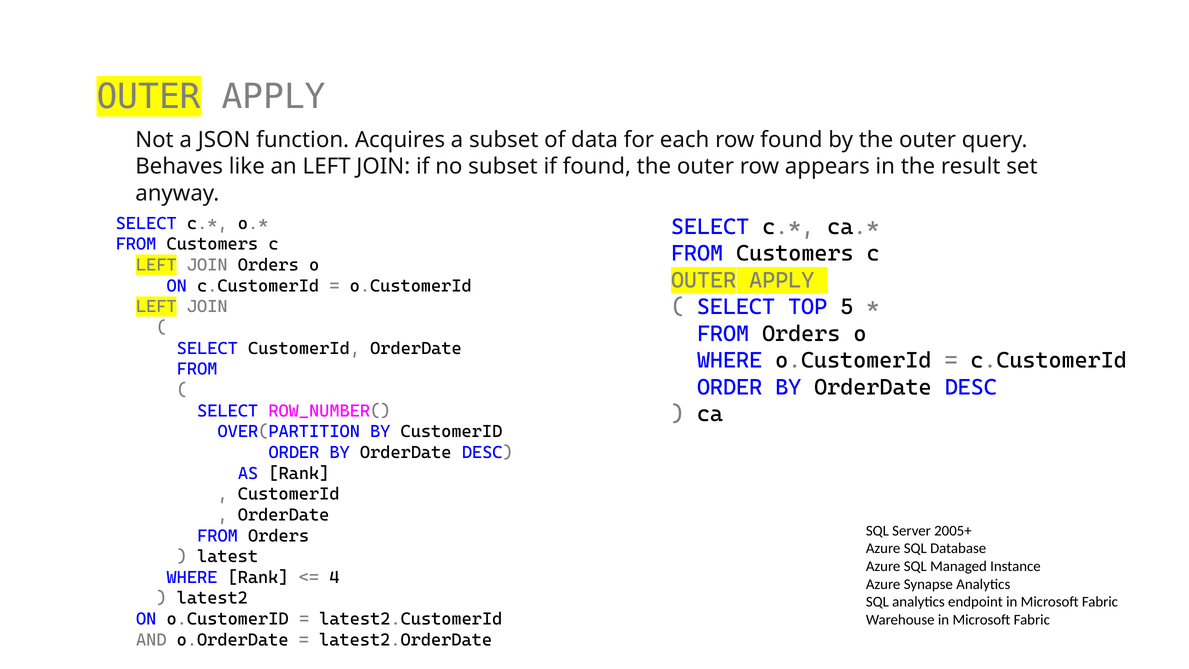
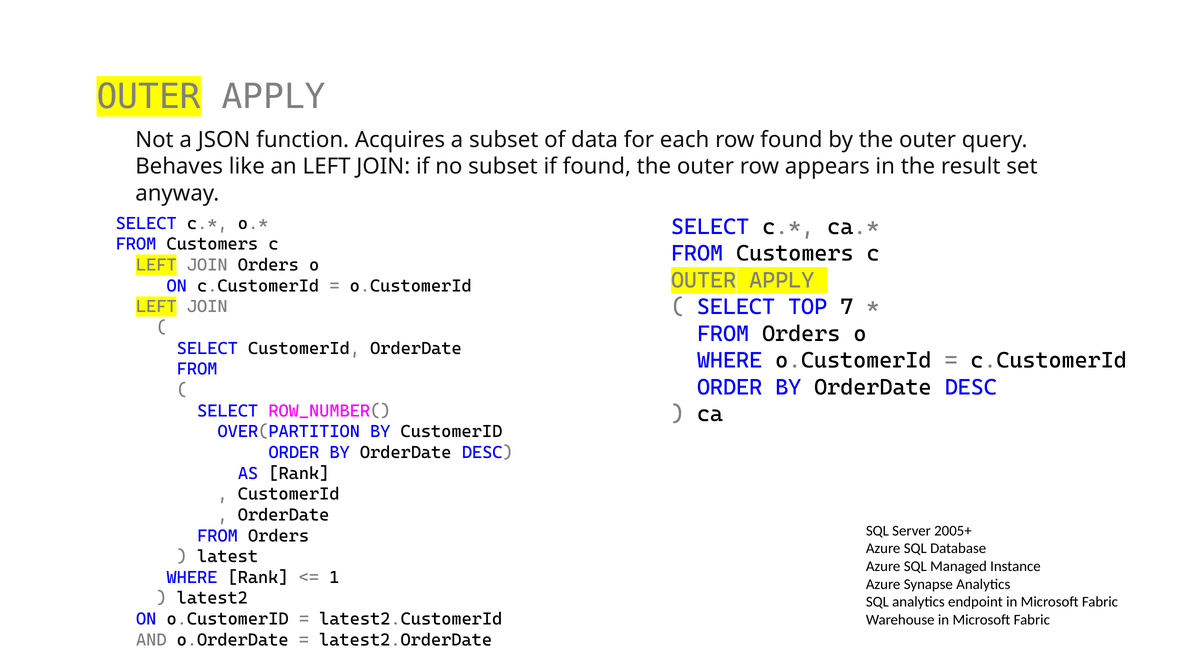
5: 5 -> 7 (847, 307)
4: 4 -> 1 (334, 577)
